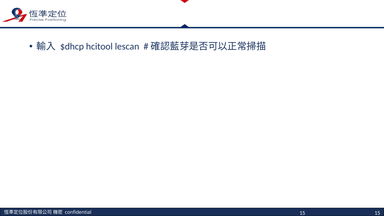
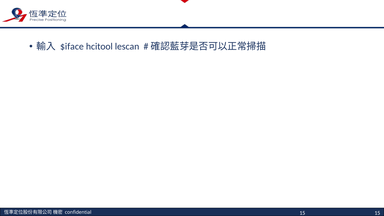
$dhcp: $dhcp -> $iface (72, 47)
